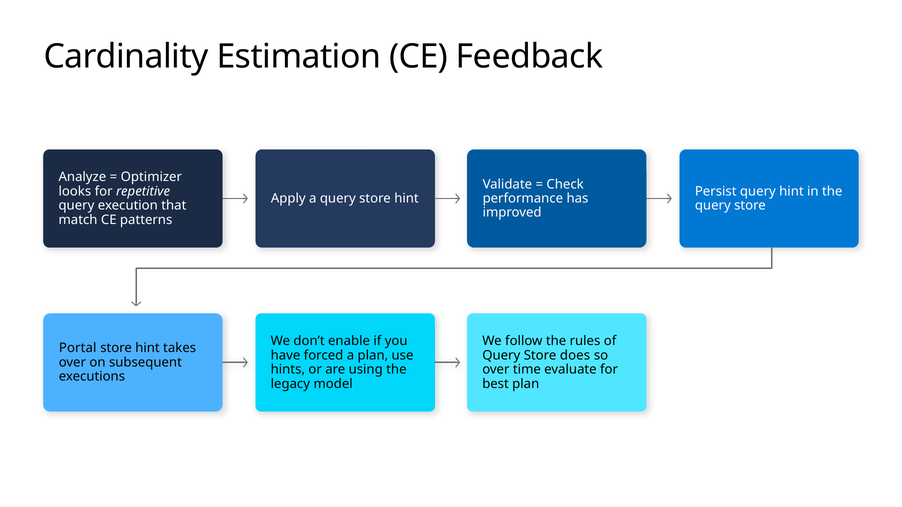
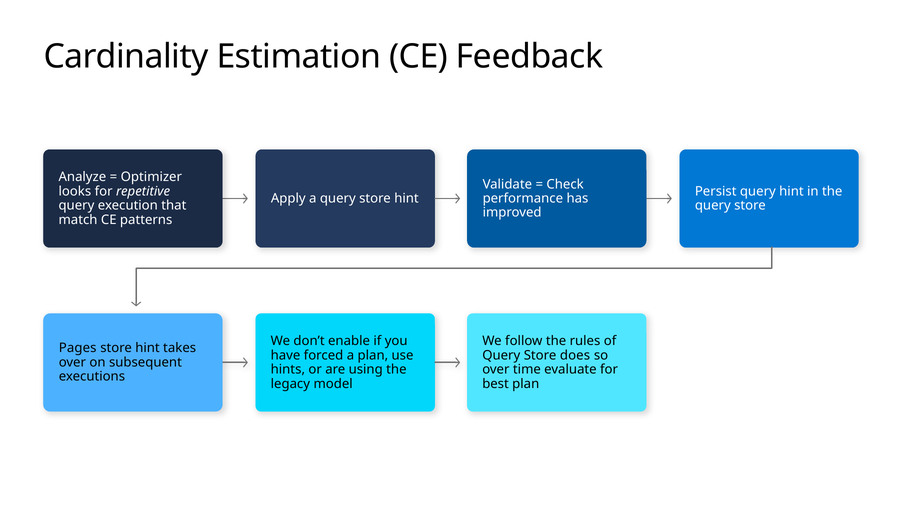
Portal: Portal -> Pages (78, 348)
